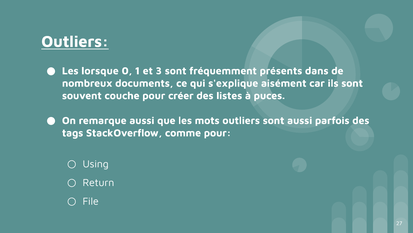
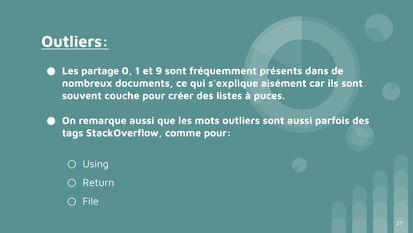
lorsque: lorsque -> partage (100, 71)
3: 3 -> 9 (159, 71)
